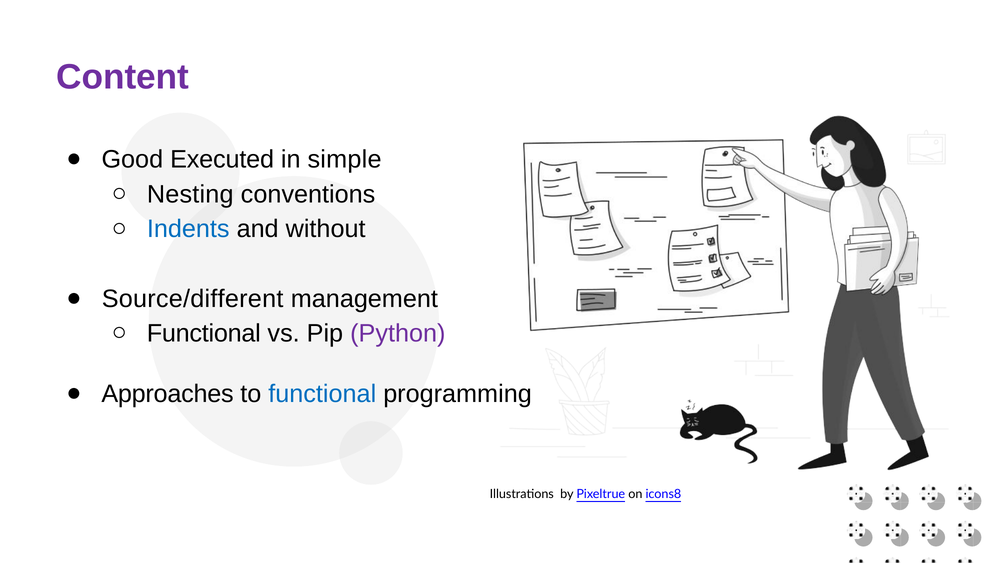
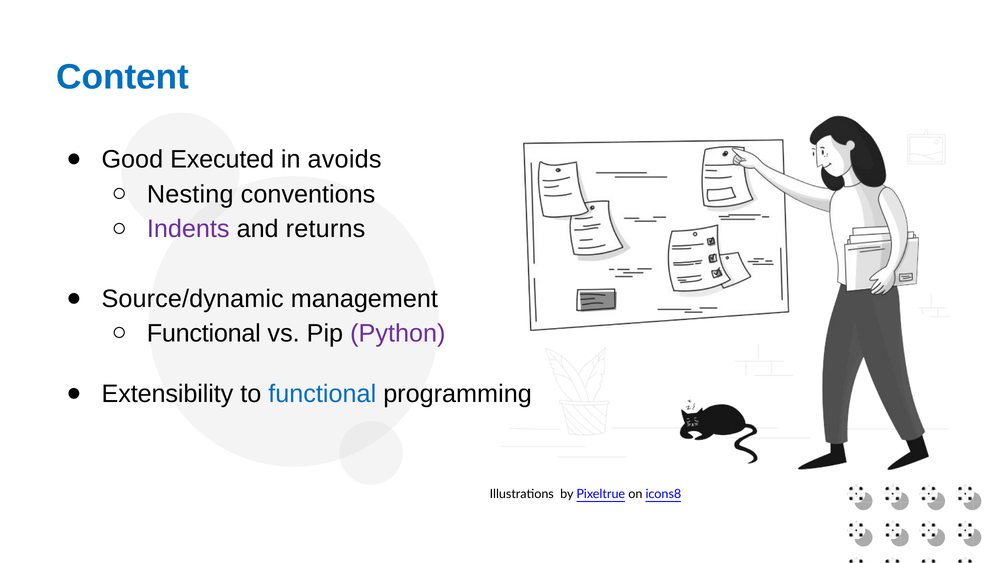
Content colour: purple -> blue (123, 77)
simple: simple -> avoids (345, 159)
Indents colour: blue -> purple (188, 229)
without: without -> returns (326, 229)
Source/different: Source/different -> Source/dynamic (193, 298)
Approaches: Approaches -> Extensibility (167, 394)
